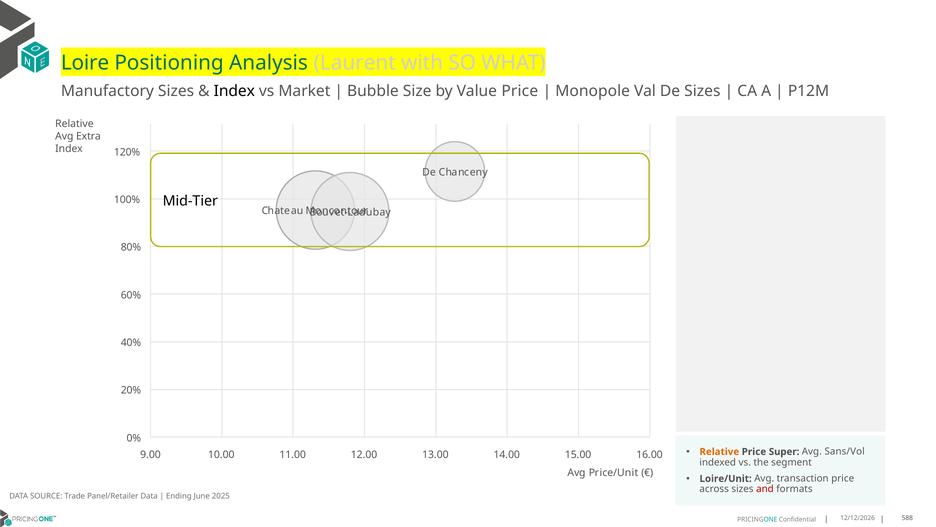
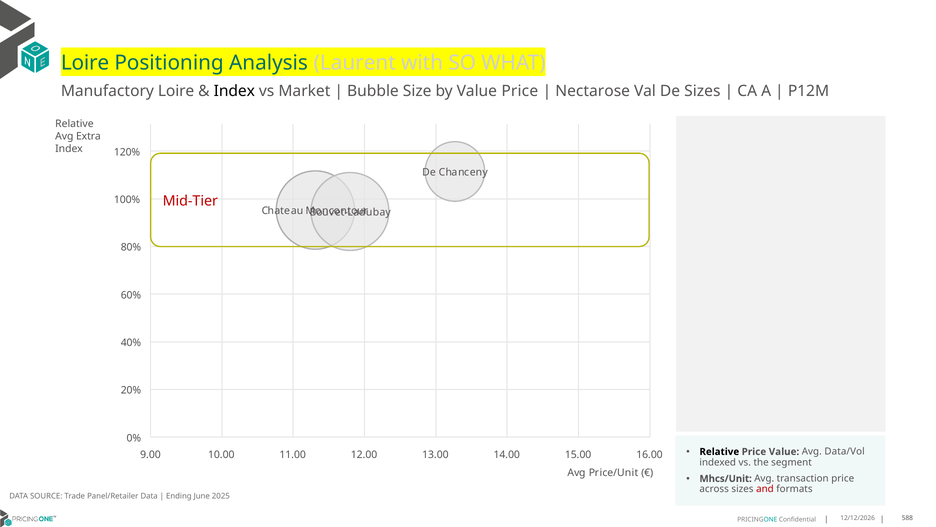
Manufactory Sizes: Sizes -> Loire (176, 91)
Monopole: Monopole -> Nectarose (593, 91)
Mid-Tier colour: black -> red (190, 201)
Relative colour: orange -> black (719, 451)
Price Super: Super -> Value (784, 451)
Sans/Vol: Sans/Vol -> Data/Vol (845, 451)
Loire/Unit: Loire/Unit -> Mhcs/Unit (726, 478)
